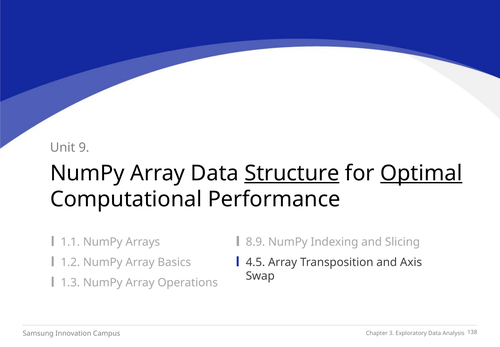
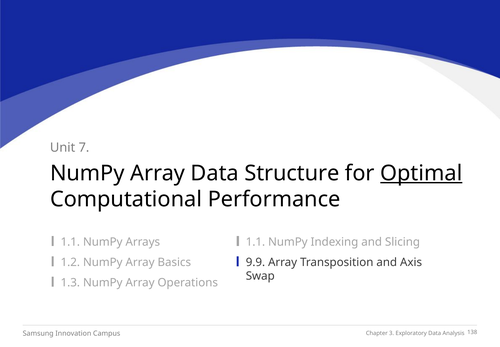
9: 9 -> 7 (84, 147)
Structure underline: present -> none (292, 173)
8.9: 8.9 -> 1.1 (255, 241)
4.5: 4.5 -> 9.9 (255, 262)
